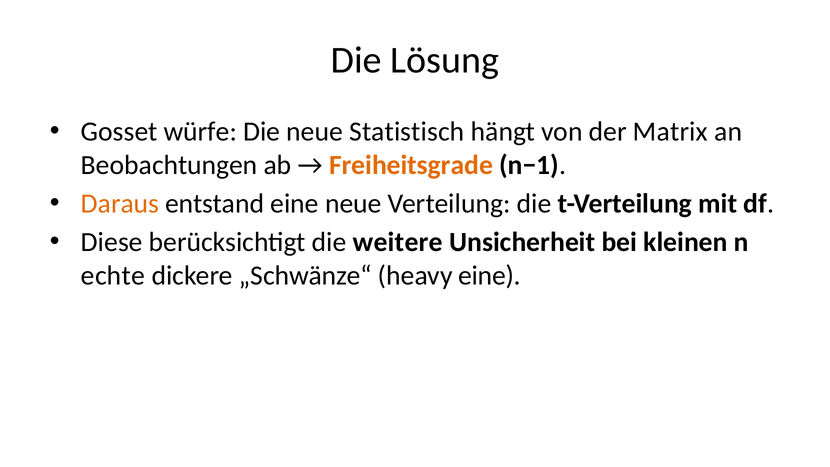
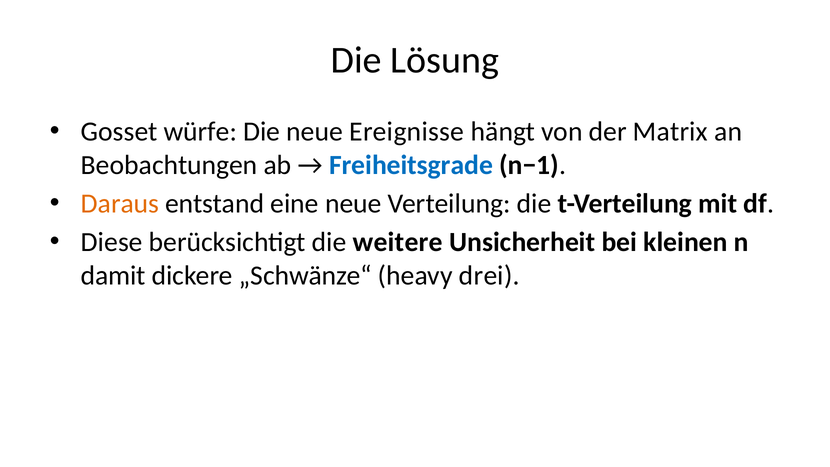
Statistisch: Statistisch -> Ereignisse (407, 132)
Freiheitsgrade colour: orange -> blue (411, 165)
echte: echte -> damit (113, 275)
heavy eine: eine -> drei (489, 275)
